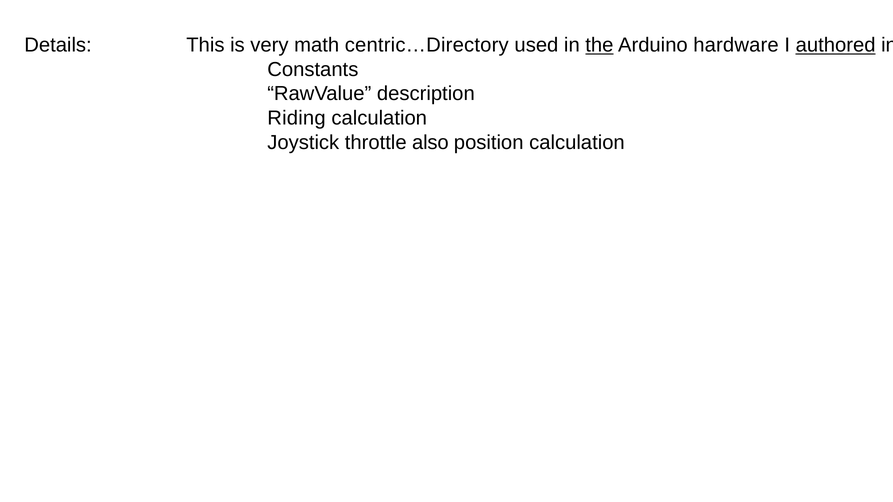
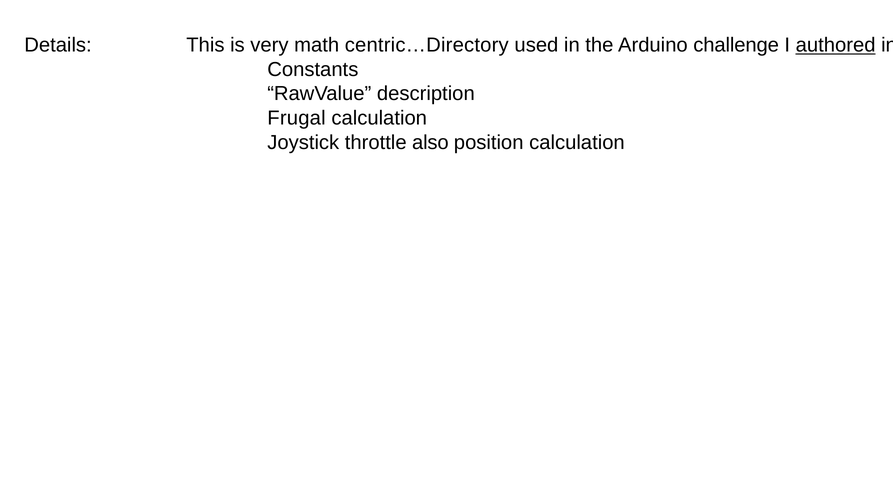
the underline: present -> none (599, 45)
hardware: hardware -> challenge (736, 45)
Riding: Riding -> Frugal (296, 118)
